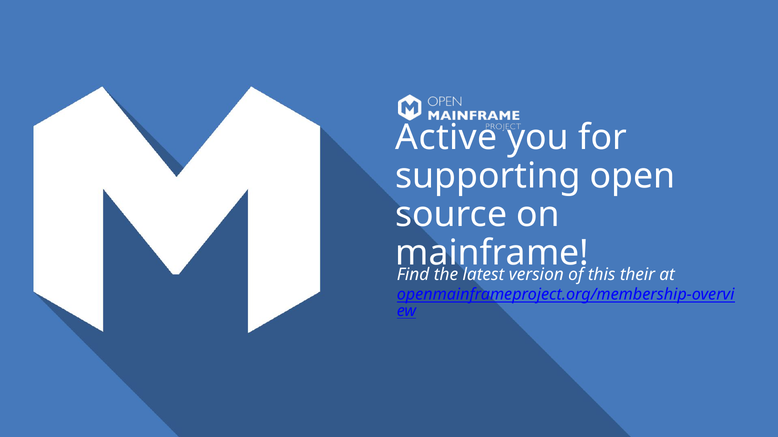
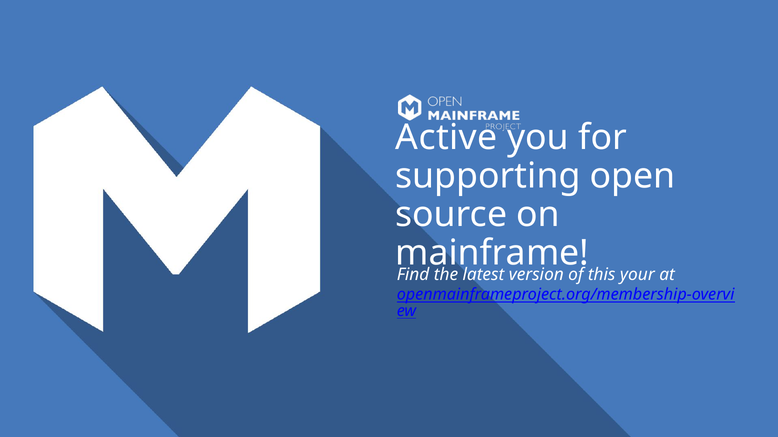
their: their -> your (637, 275)
